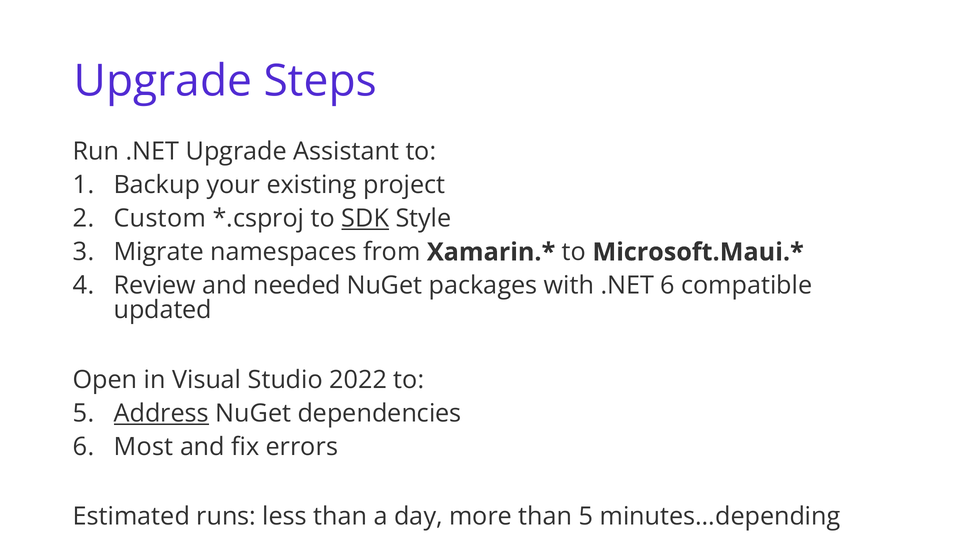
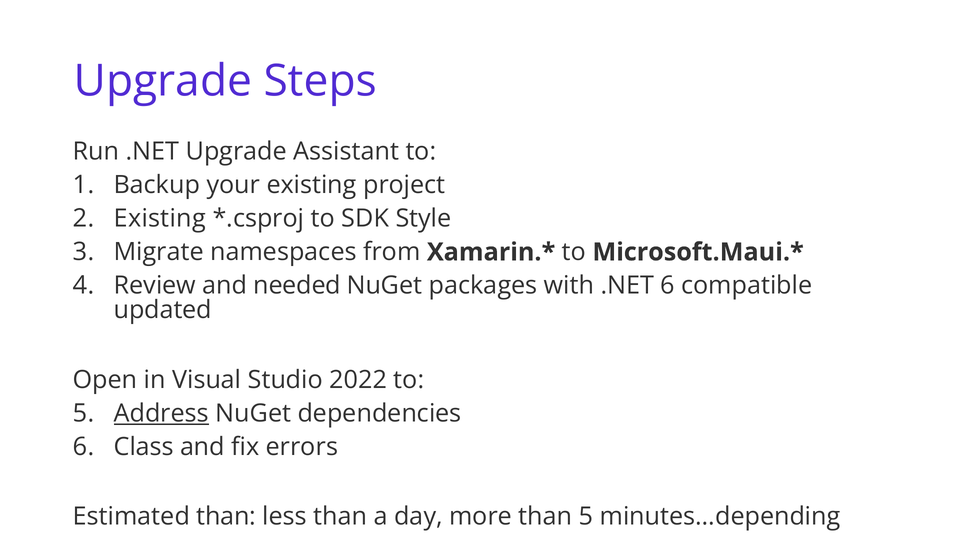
Custom: Custom -> Existing (160, 219)
SDK underline: present -> none (365, 219)
Most: Most -> Class (144, 447)
Estimated runs: runs -> than (226, 517)
